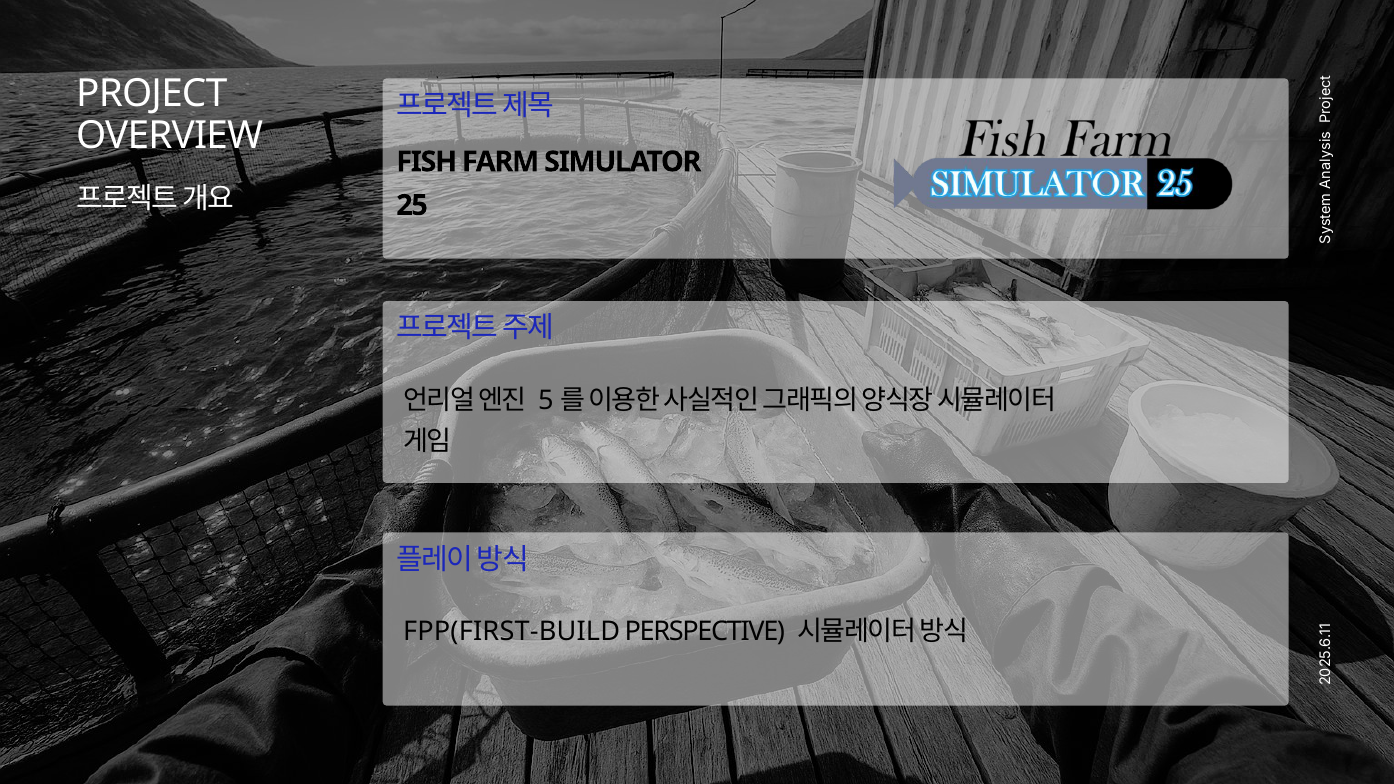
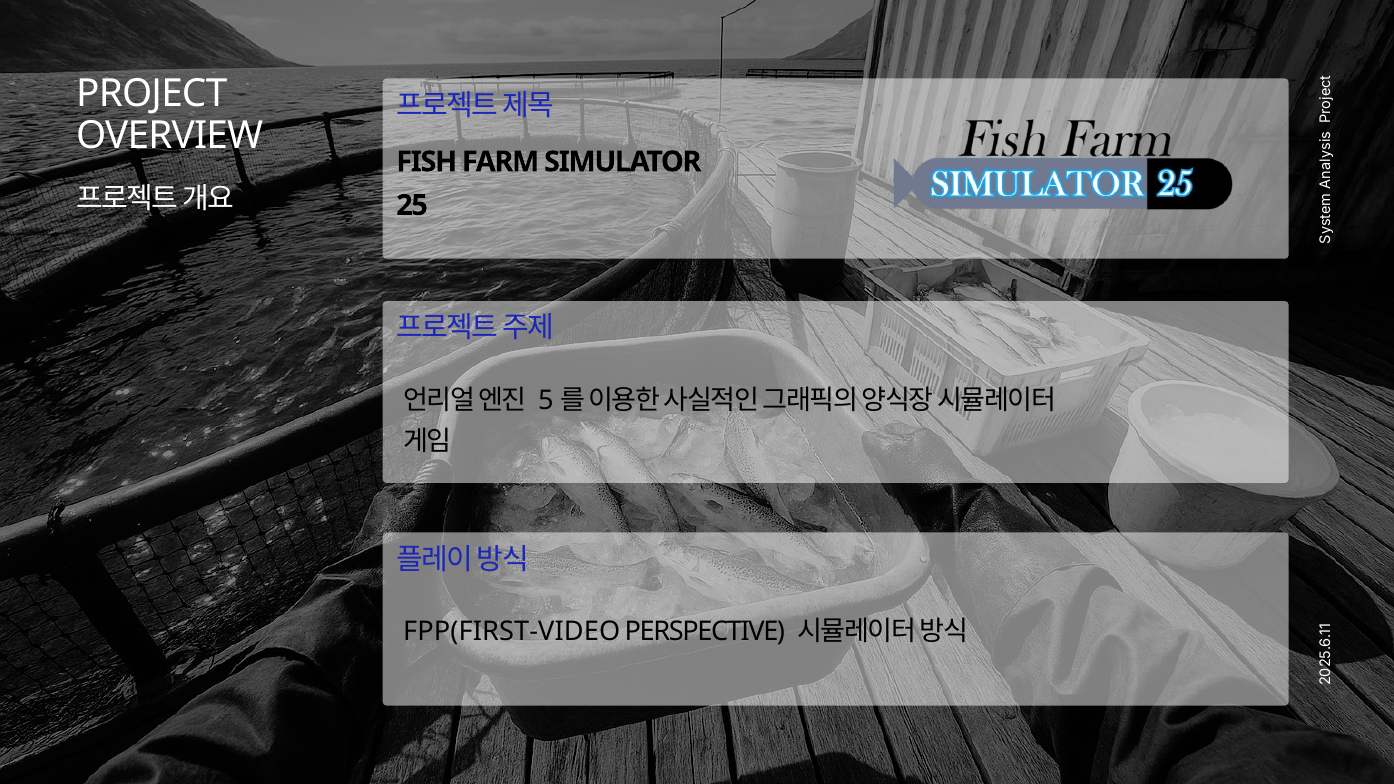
FPP(FIRST-BUILD: FPP(FIRST-BUILD -> FPP(FIRST-VIDEO (512, 632)
